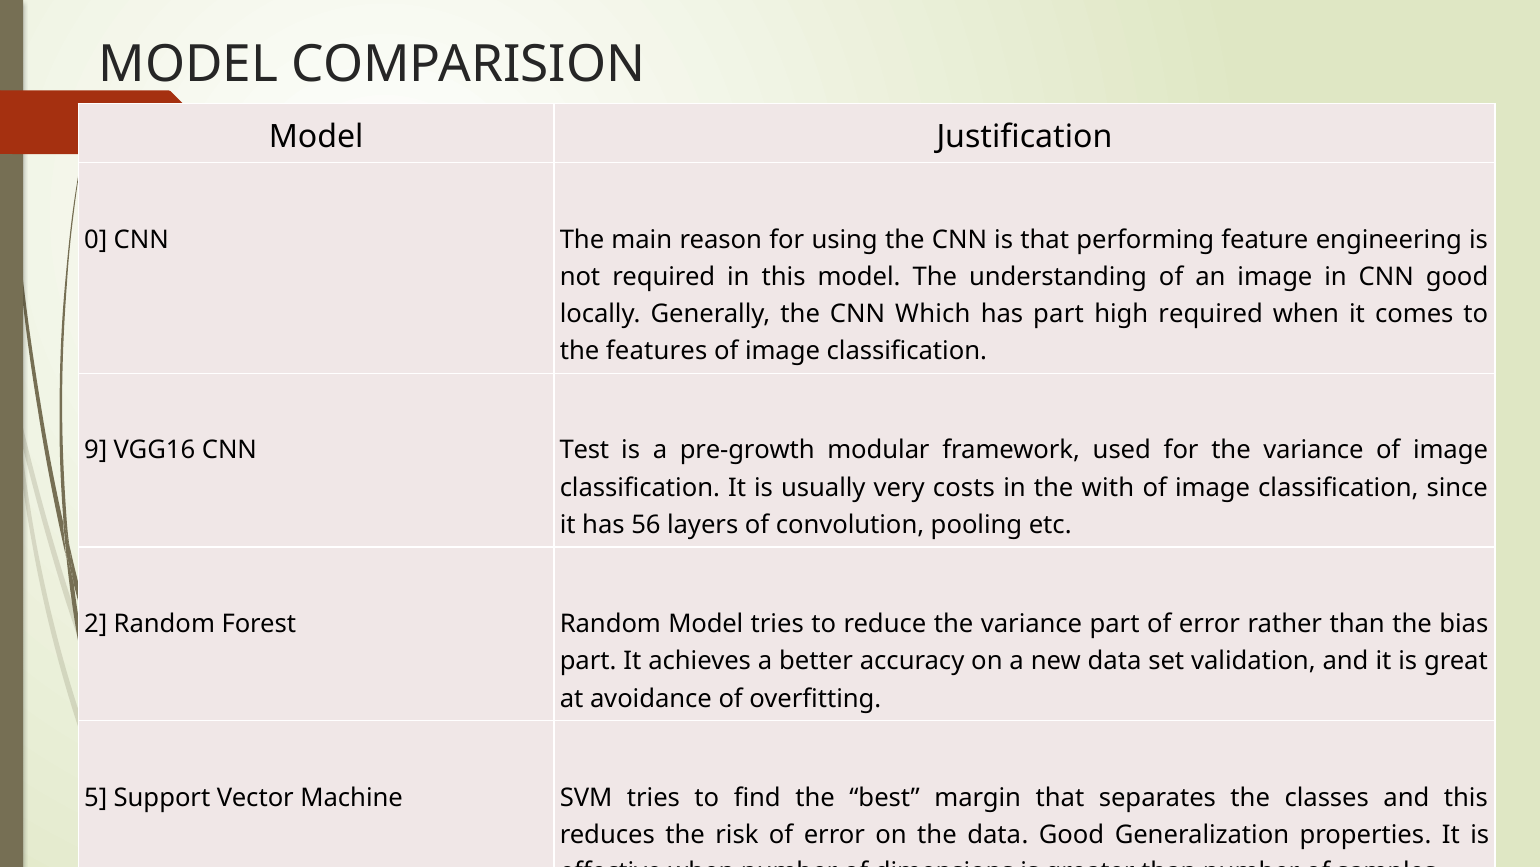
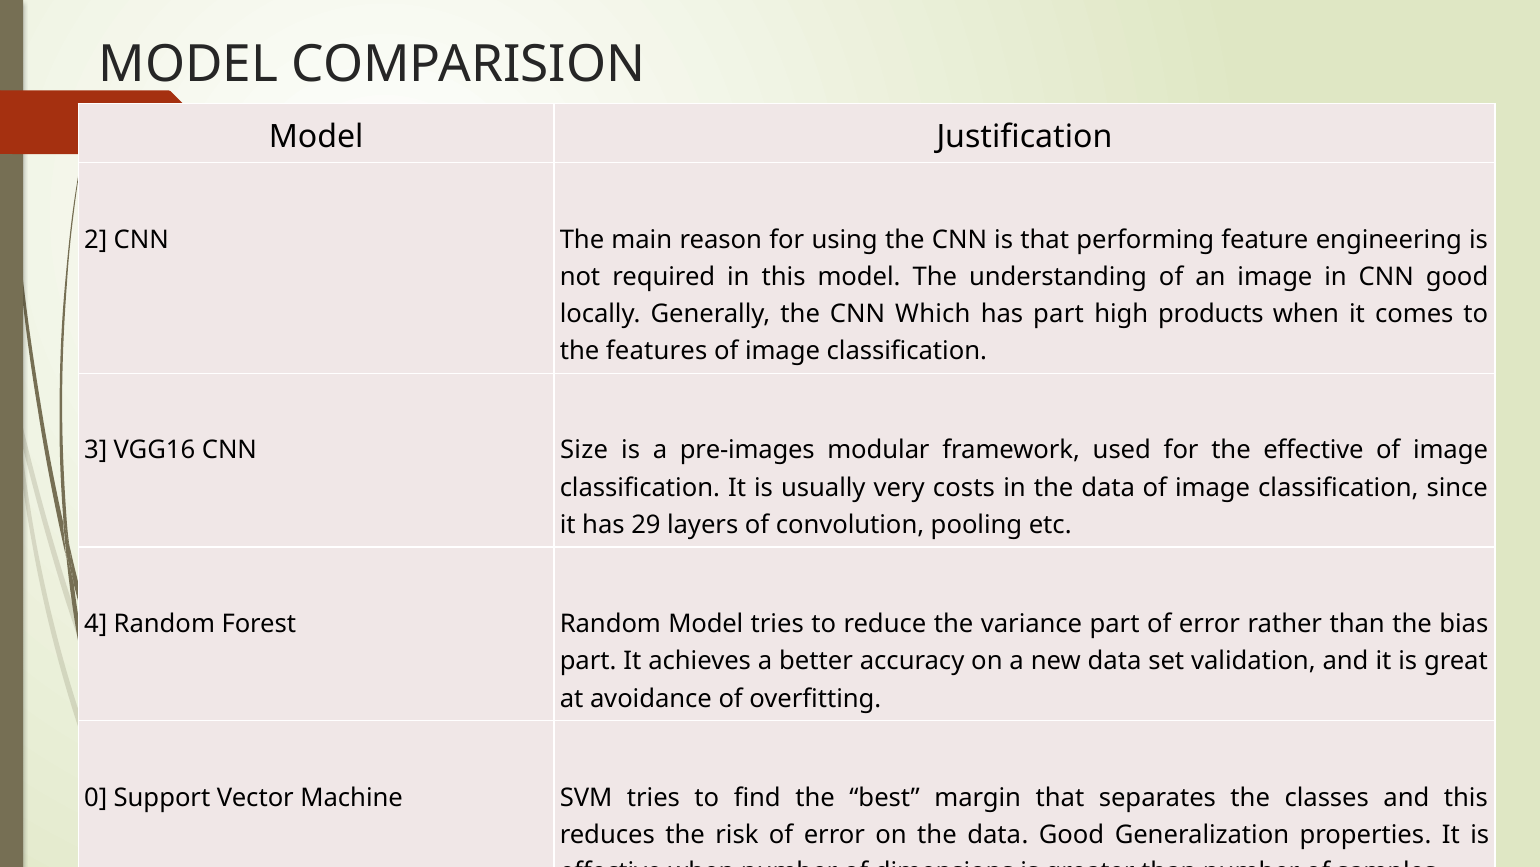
0: 0 -> 2 (96, 239)
high required: required -> products (1211, 314)
9: 9 -> 3 (96, 450)
Test: Test -> Size (584, 450)
pre-growth: pre-growth -> pre-images (747, 450)
for the variance: variance -> effective (1313, 450)
in the with: with -> data (1108, 487)
56: 56 -> 29 (646, 525)
2: 2 -> 4 (96, 624)
5: 5 -> 0 (96, 797)
